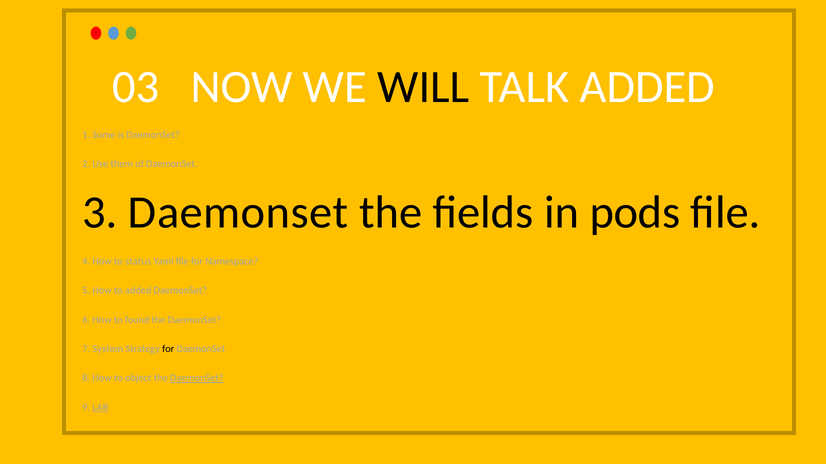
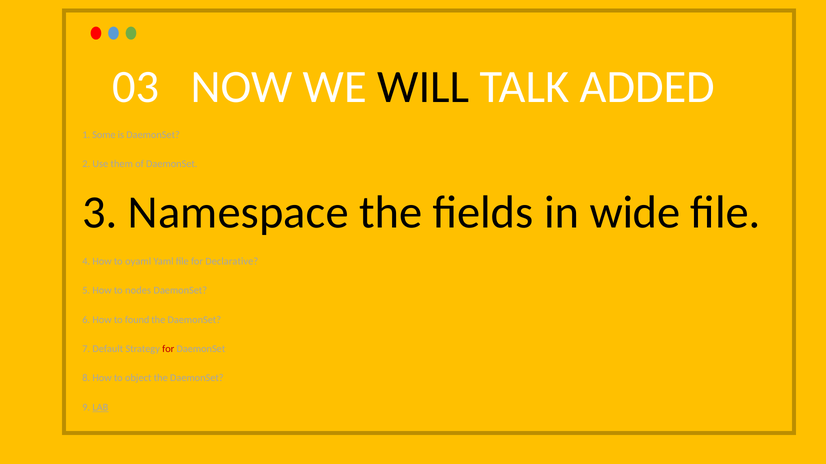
3 Daemonset: Daemonset -> Namespace (238, 213)
pods: pods -> wide (635, 213)
status: status -> oyaml (138, 262)
Namespace: Namespace -> Declarative (232, 262)
to added: added -> nodes (138, 291)
System: System -> Default (108, 349)
for colour: black -> red (168, 349)
DaemonSet underline: present -> none (197, 379)
